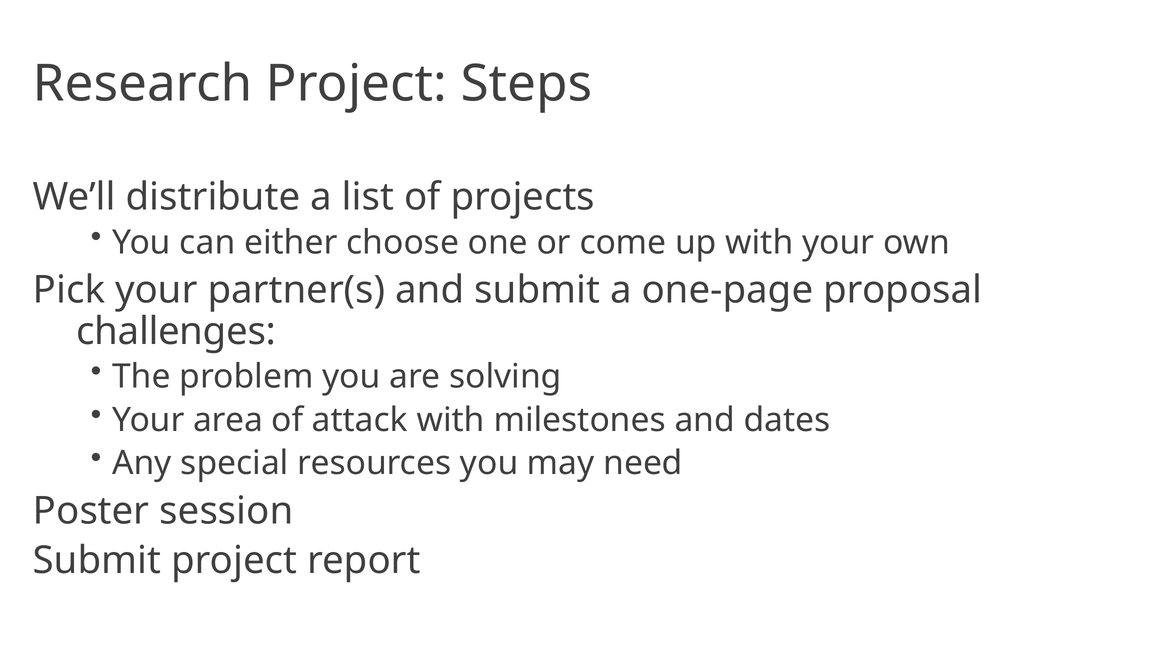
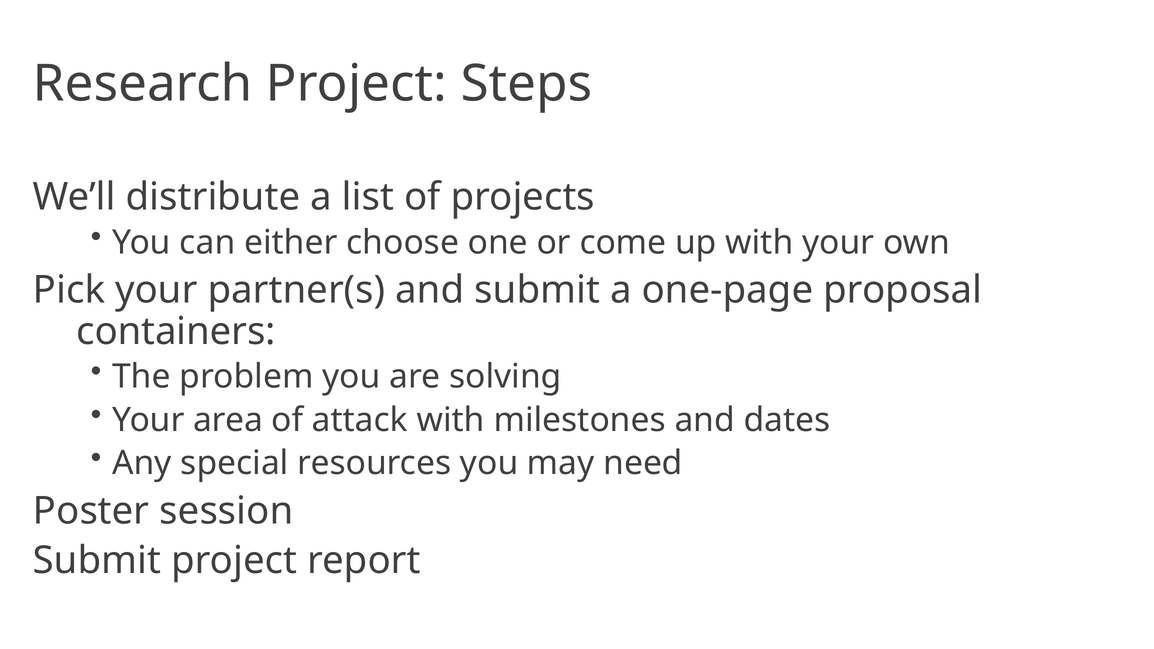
challenges: challenges -> containers (176, 332)
